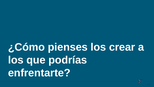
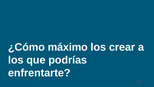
pienses: pienses -> máximo (68, 47)
